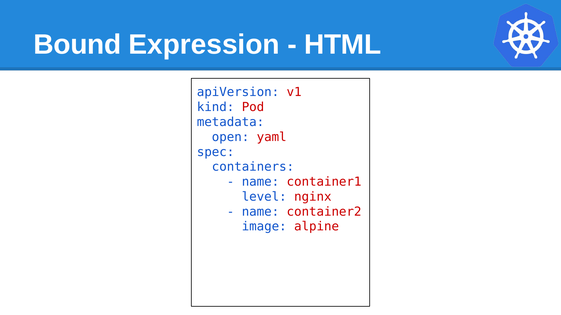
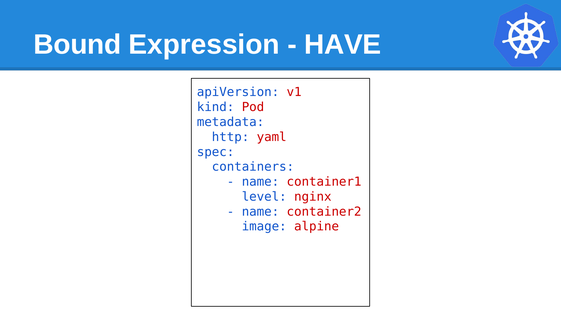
HTML: HTML -> HAVE (343, 45)
open: open -> http (231, 137)
